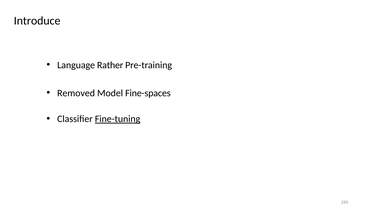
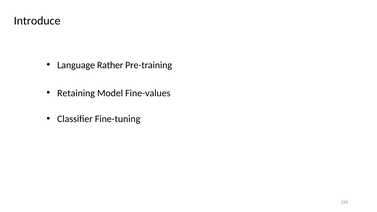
Removed: Removed -> Retaining (76, 93)
Fine-spaces: Fine-spaces -> Fine-values (148, 93)
Fine-tuning underline: present -> none (118, 119)
